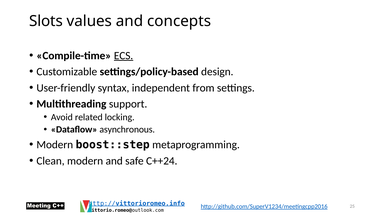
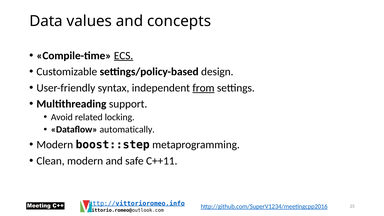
Slots: Slots -> Data (46, 21)
from underline: none -> present (203, 88)
asynchronous: asynchronous -> automatically (127, 130)
C++24: C++24 -> C++11 (162, 161)
